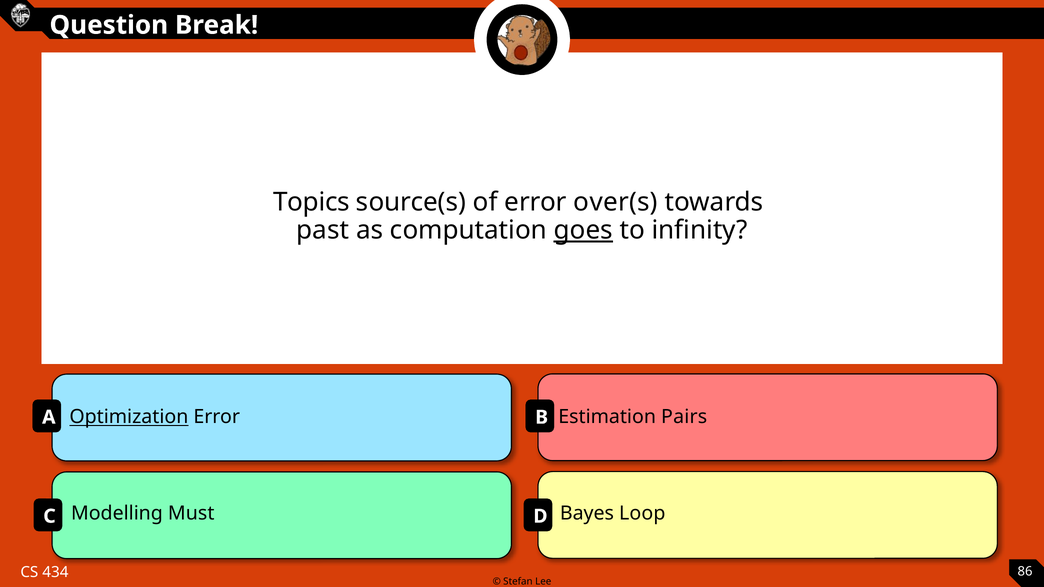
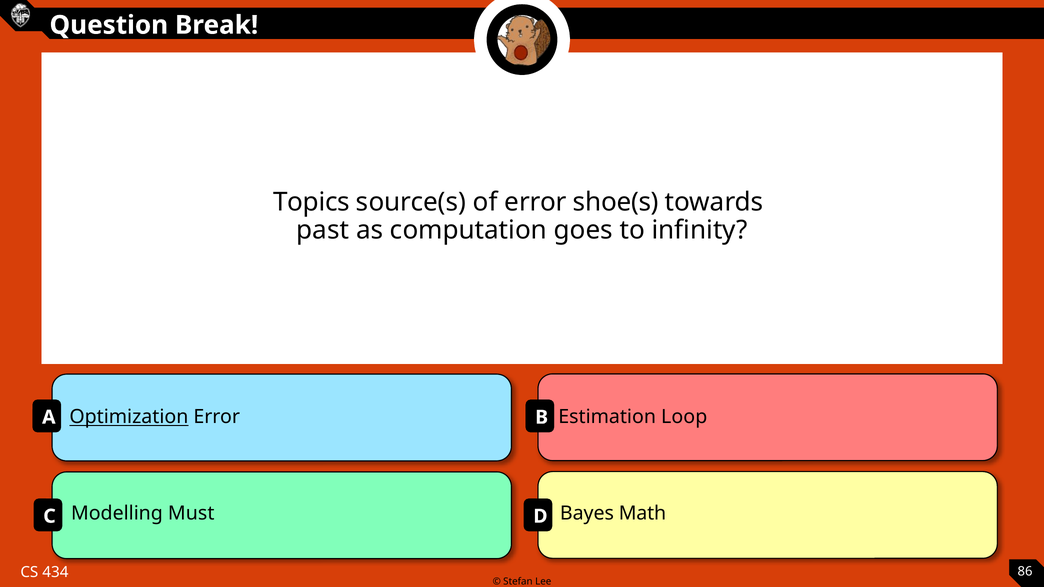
over(s: over(s -> shoe(s (616, 202)
goes underline: present -> none (583, 230)
Pairs: Pairs -> Loop (684, 417)
Loop: Loop -> Math (642, 514)
